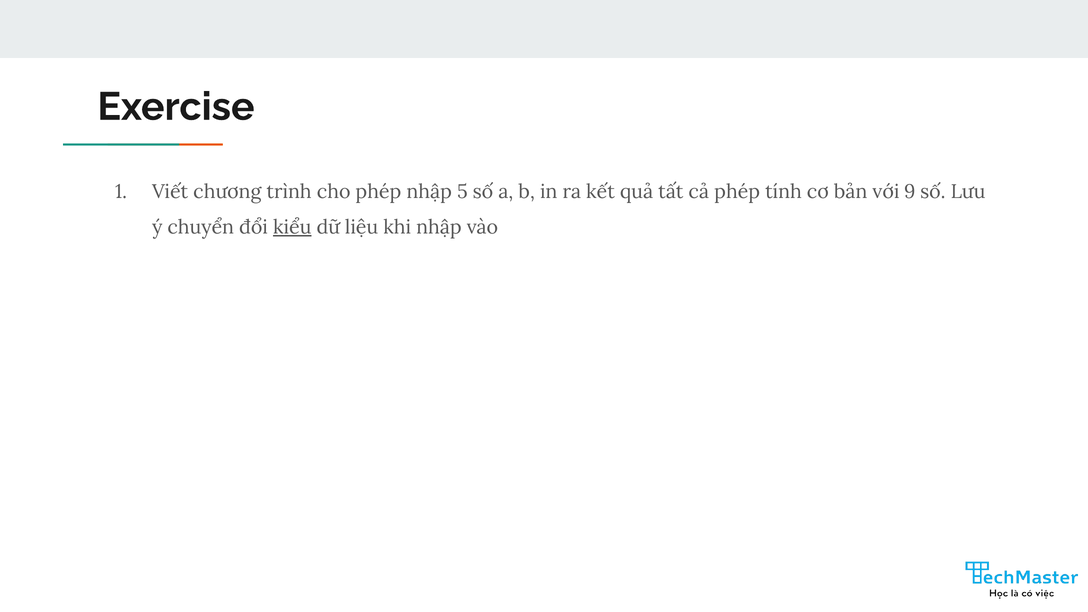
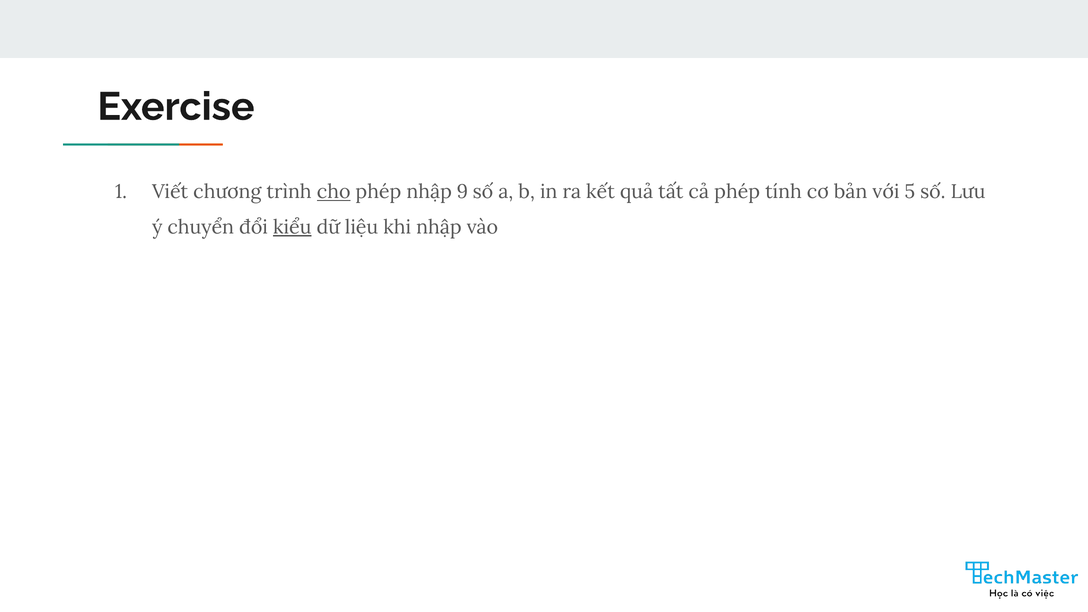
cho underline: none -> present (334, 192)
5: 5 -> 9 (462, 192)
9: 9 -> 5 (910, 192)
